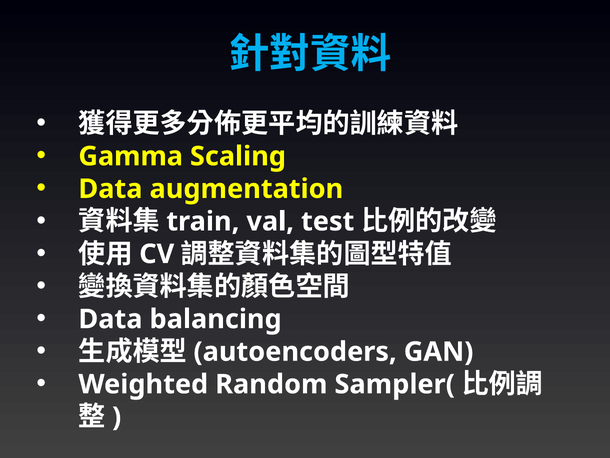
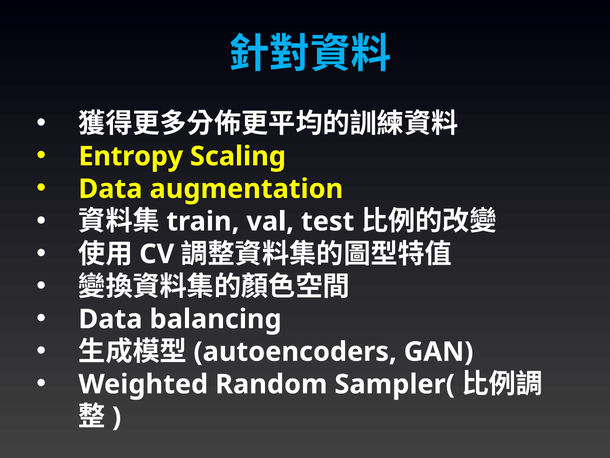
Gamma: Gamma -> Entropy (131, 156)
